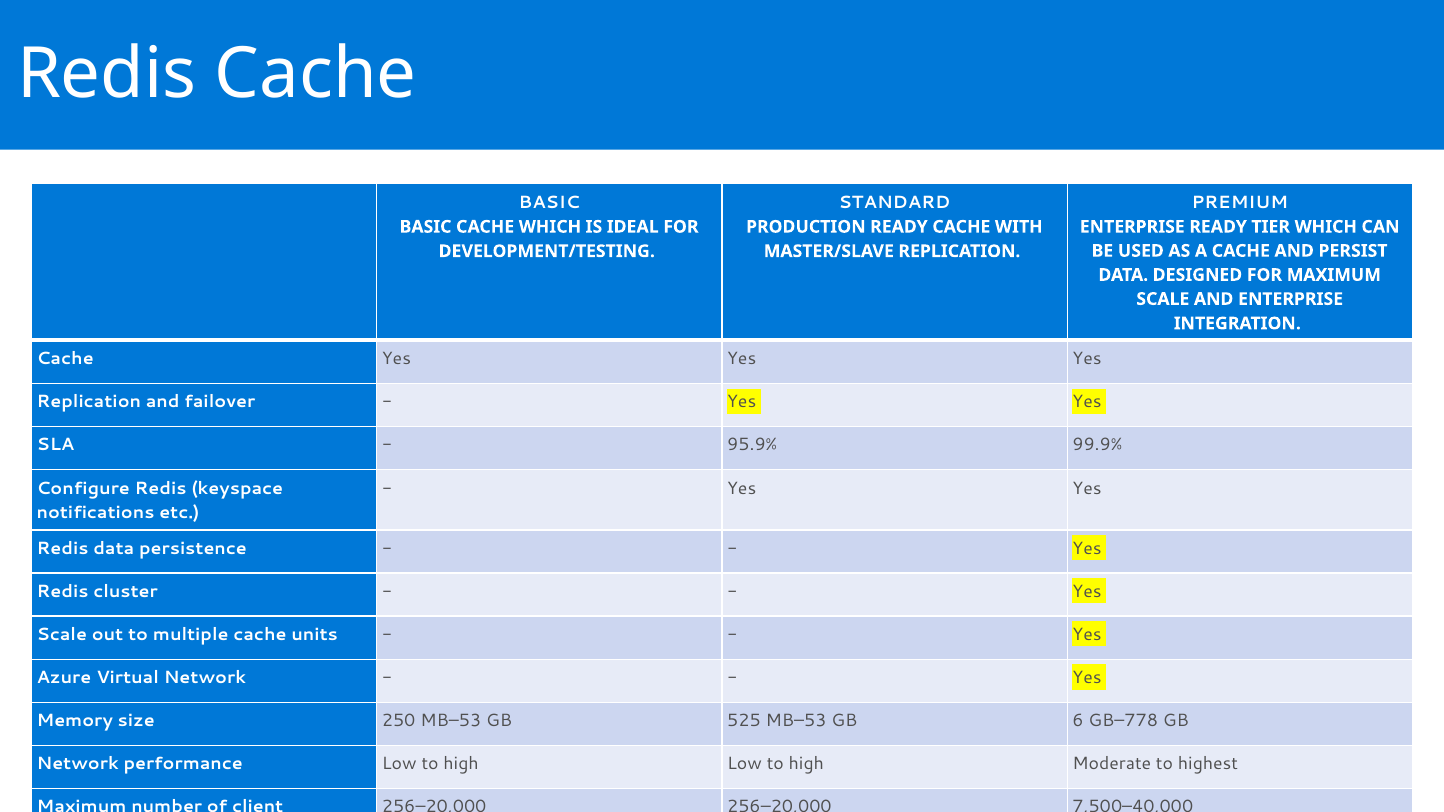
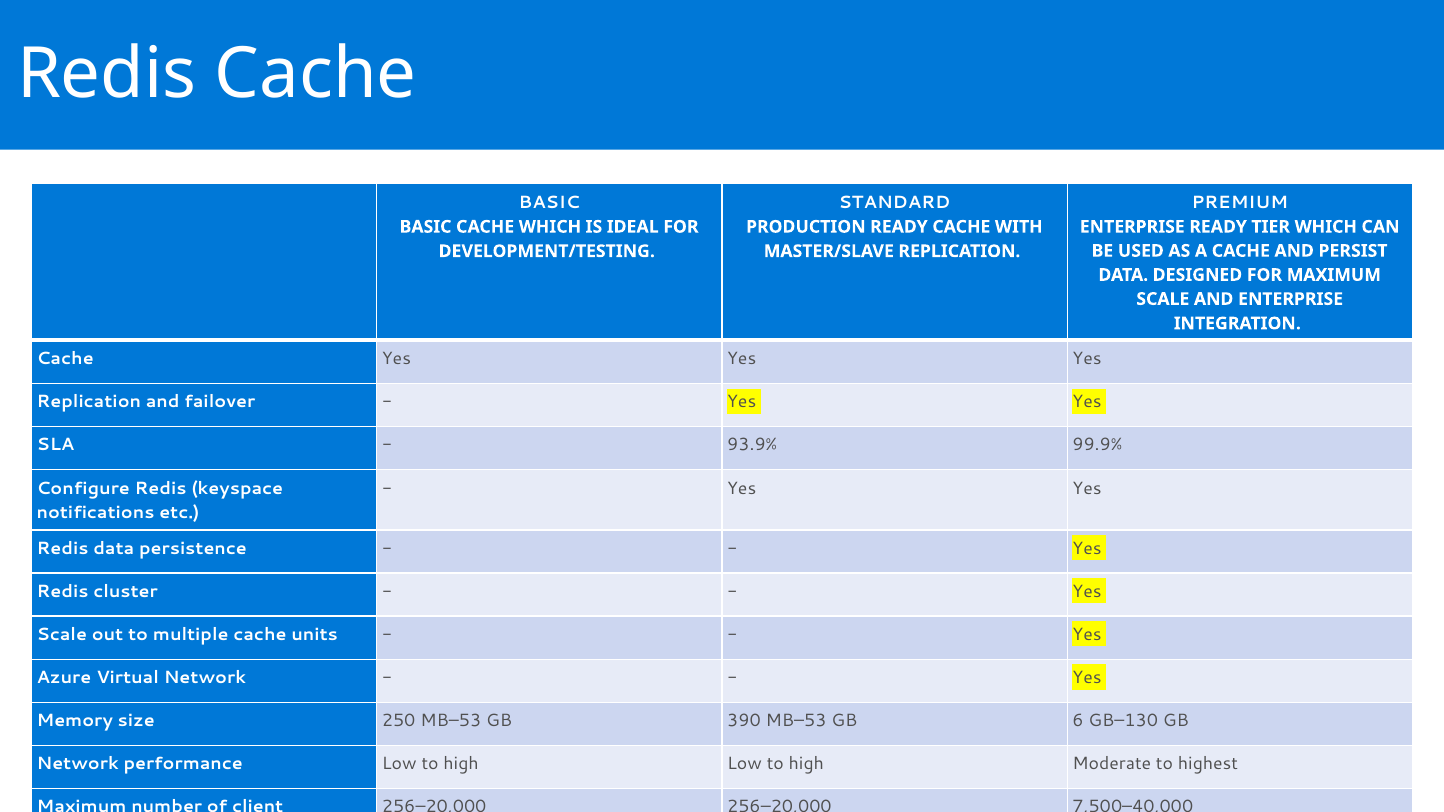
95.9%: 95.9% -> 93.9% (752, 445)
525: 525 -> 390 (744, 721)
GB–778: GB–778 -> GB–130 (1123, 721)
